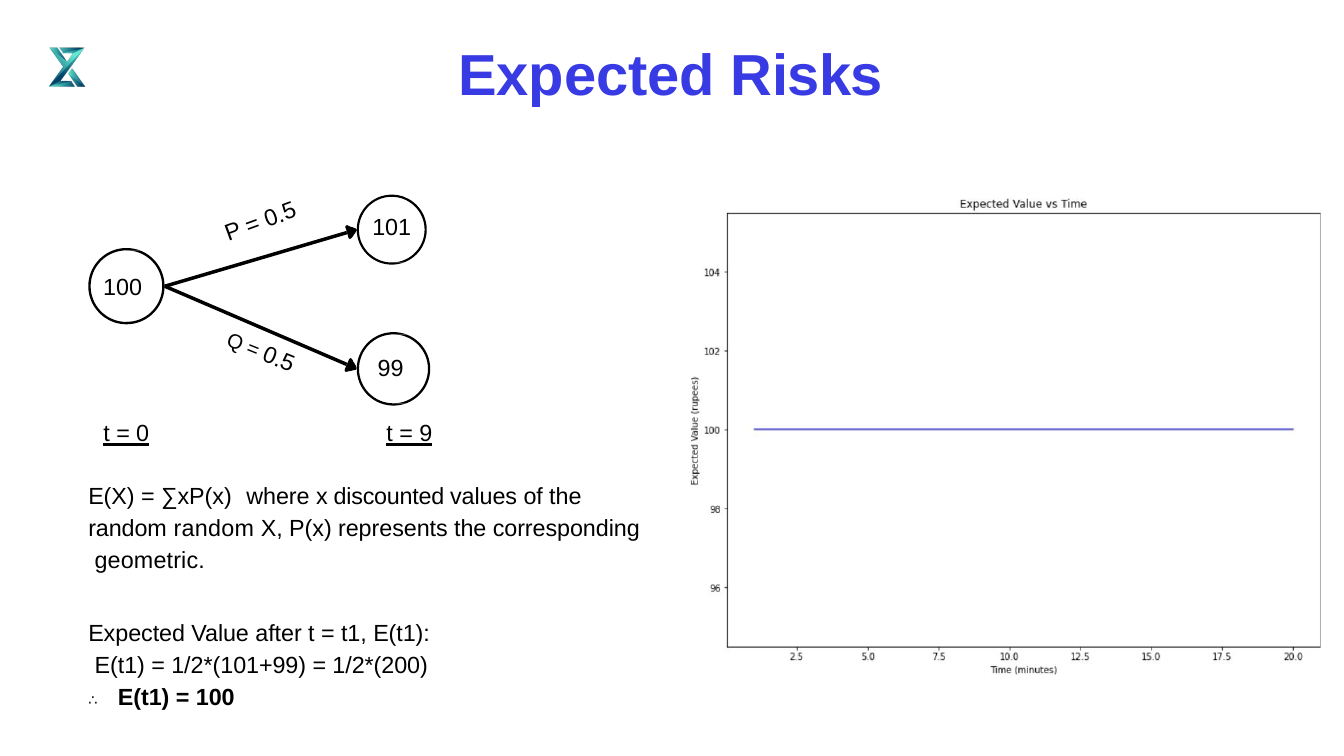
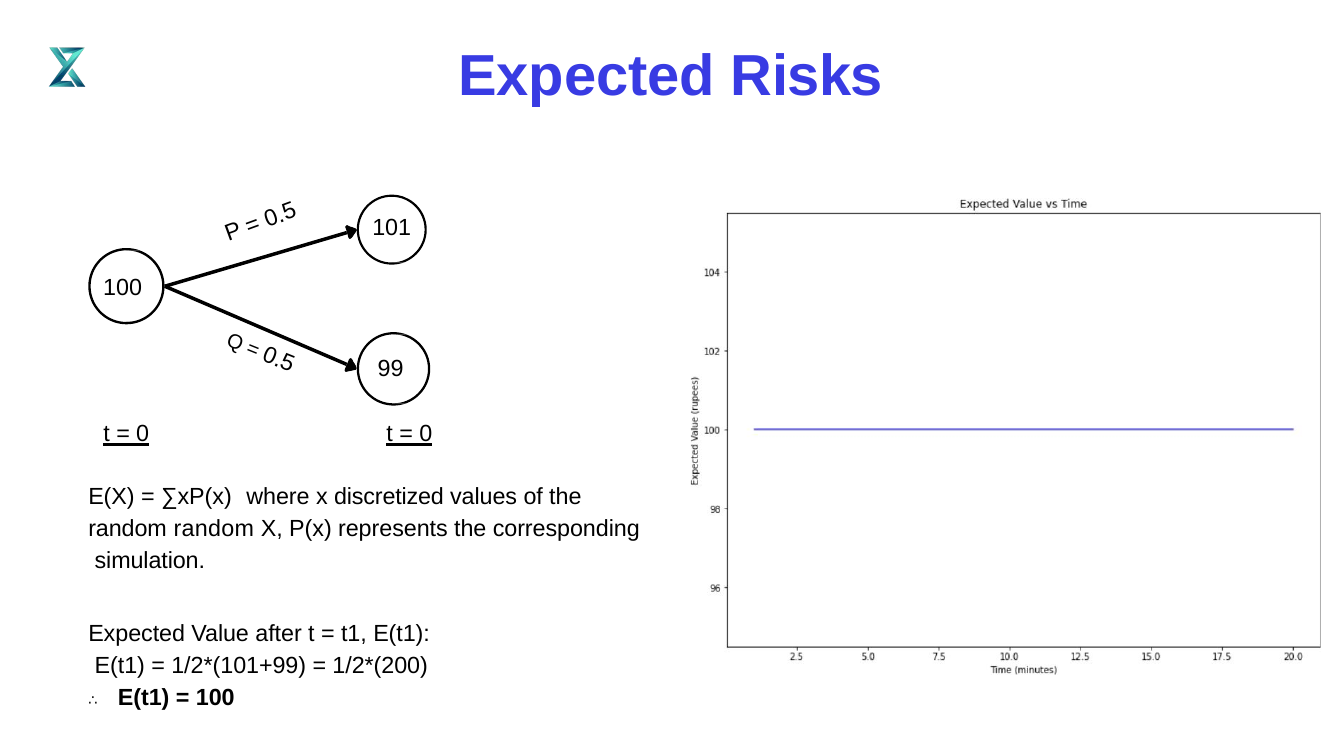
9: 9 -> 0 (426, 434)
discounted: discounted -> discretized (389, 497)
geometric: geometric -> simulation (150, 561)
